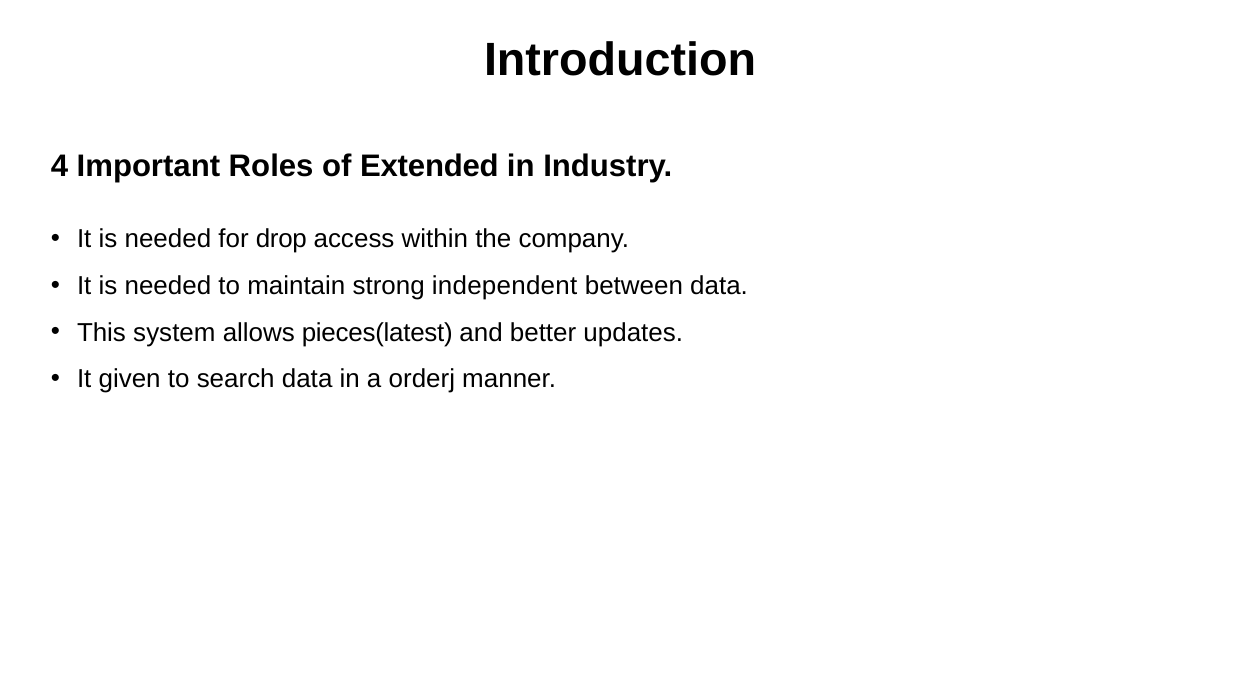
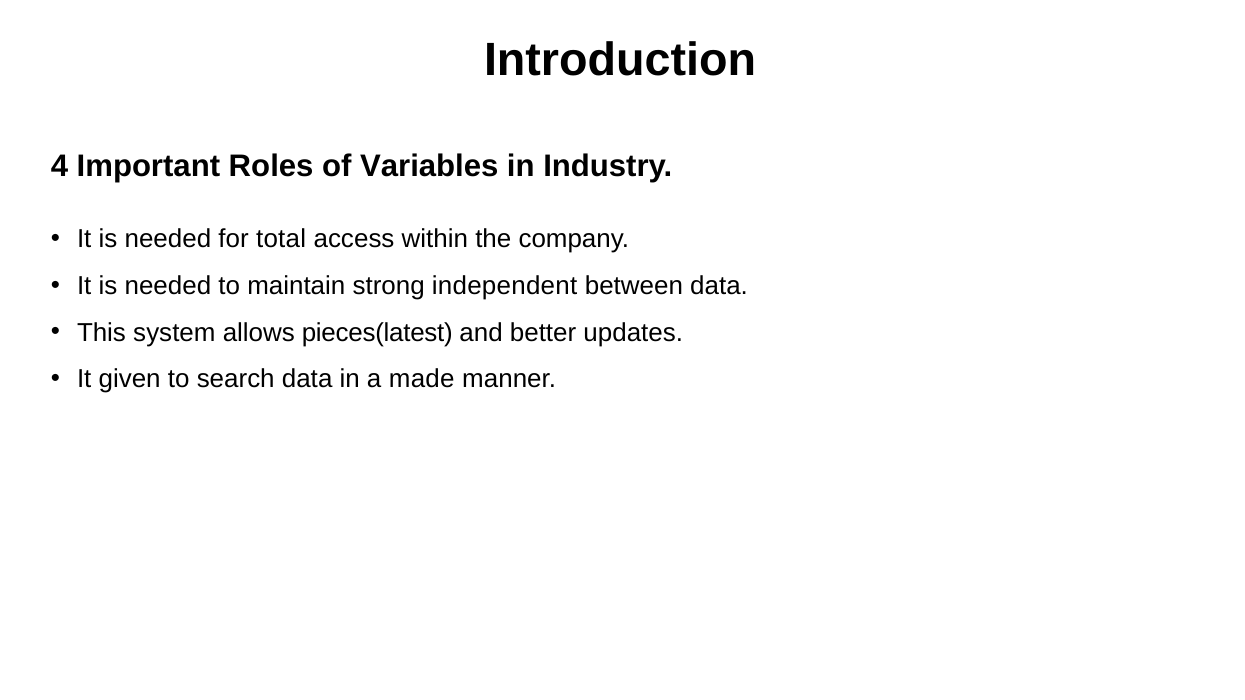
Extended: Extended -> Variables (429, 167)
drop: drop -> total (281, 239)
orderj: orderj -> made (422, 379)
